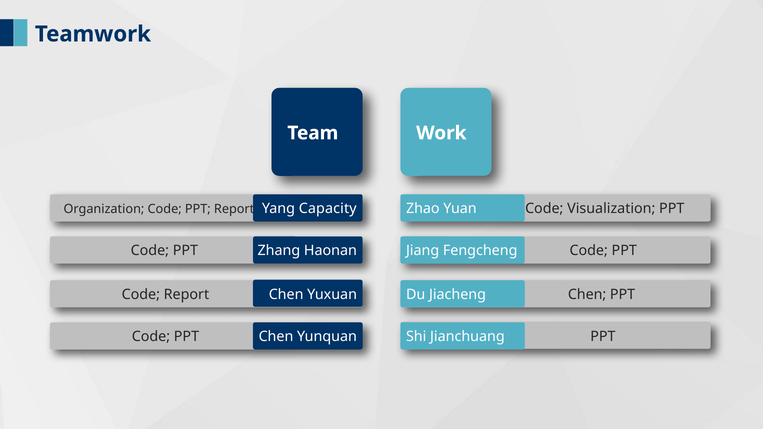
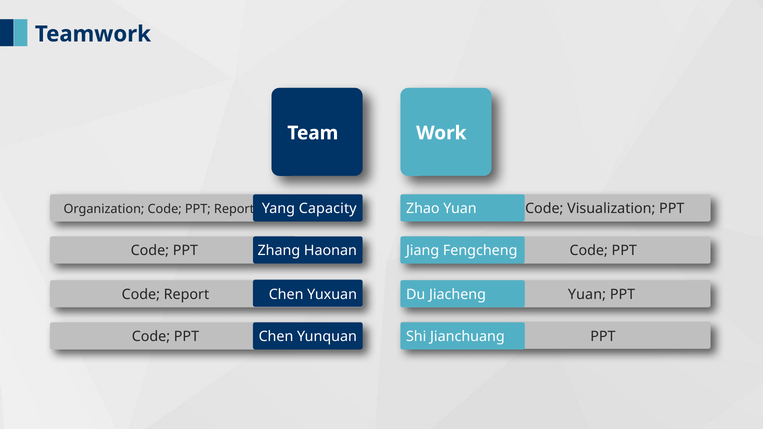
Jiacheng Chen: Chen -> Yuan (587, 295)
